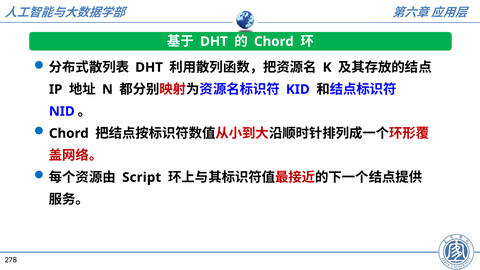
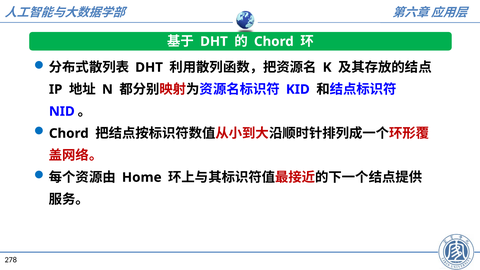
Script: Script -> Home (142, 177)
